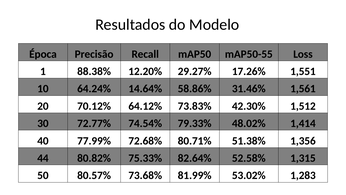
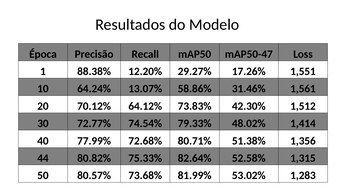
mAP50-55: mAP50-55 -> mAP50-47 (249, 54)
14.64%: 14.64% -> 13.07% (145, 89)
